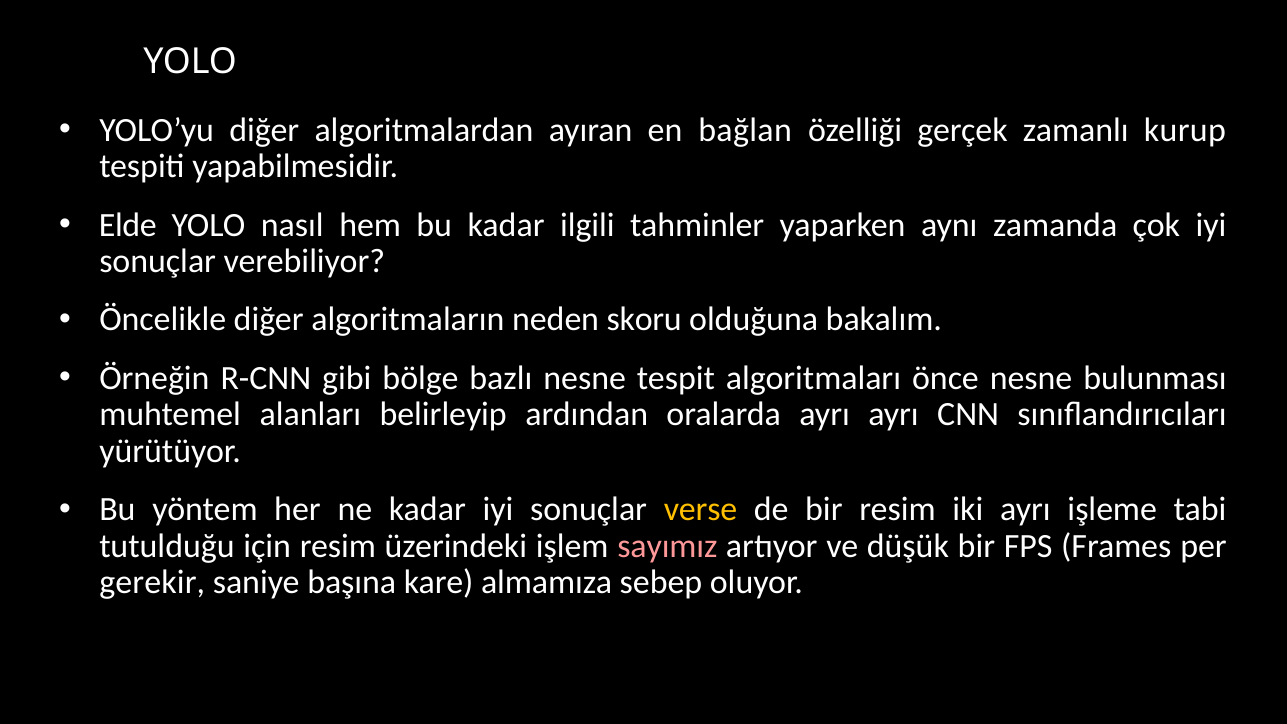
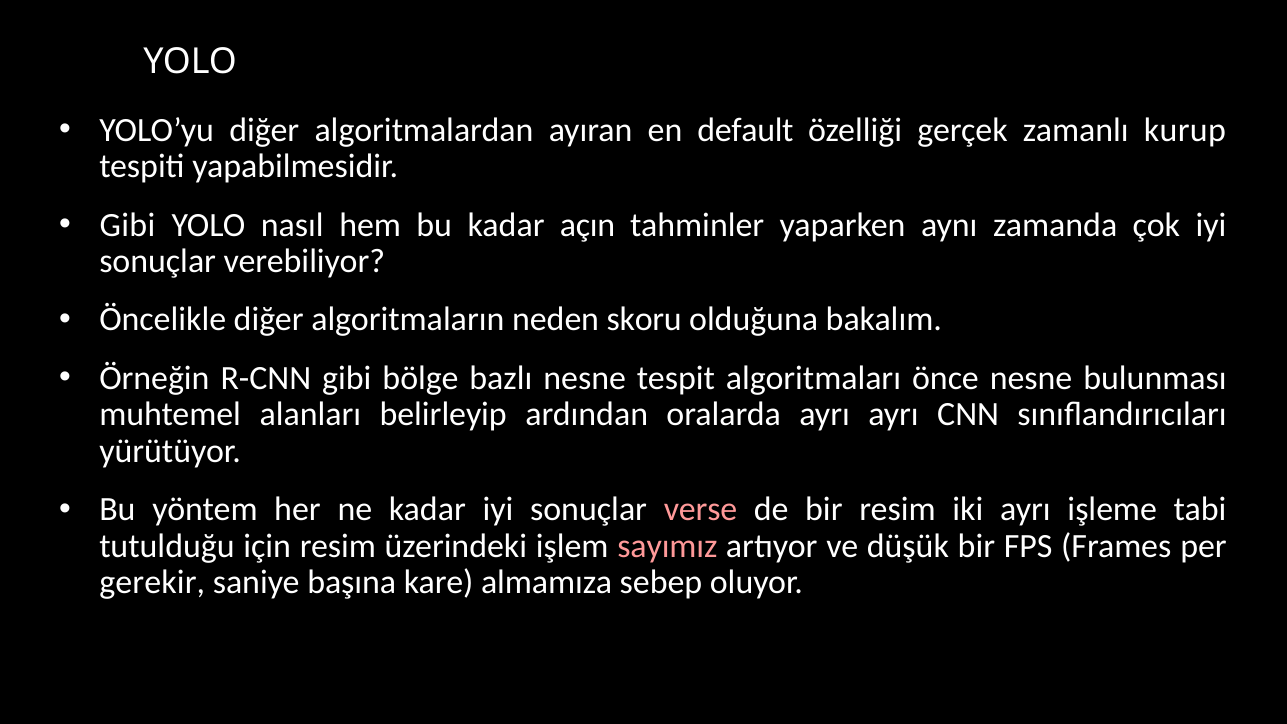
bağlan: bağlan -> default (745, 130)
Elde: Elde -> Gibi (127, 225)
ilgili: ilgili -> açın (588, 225)
verse colour: yellow -> pink (701, 509)
